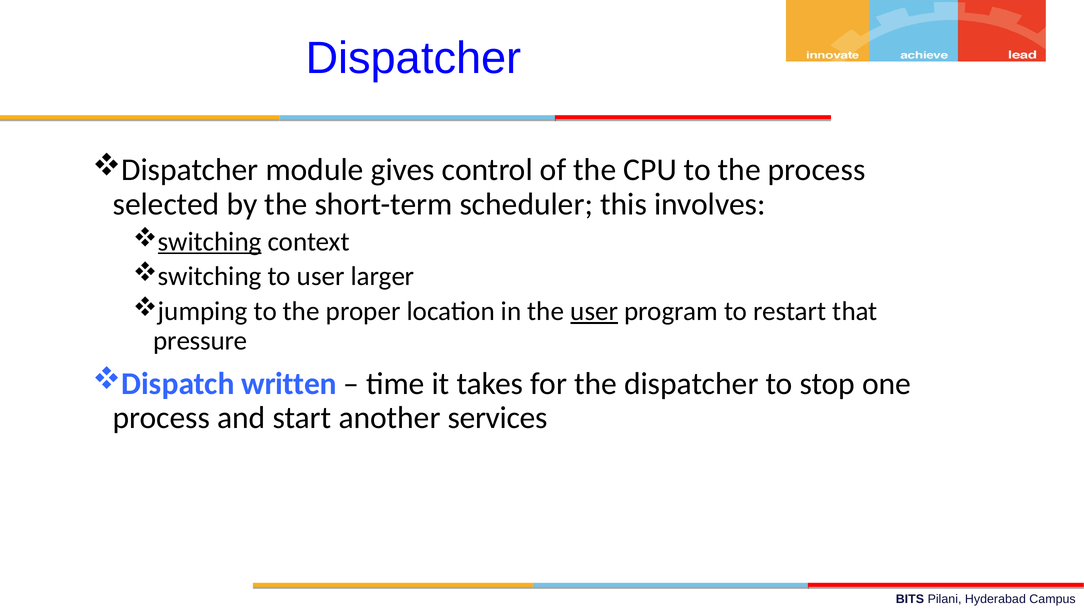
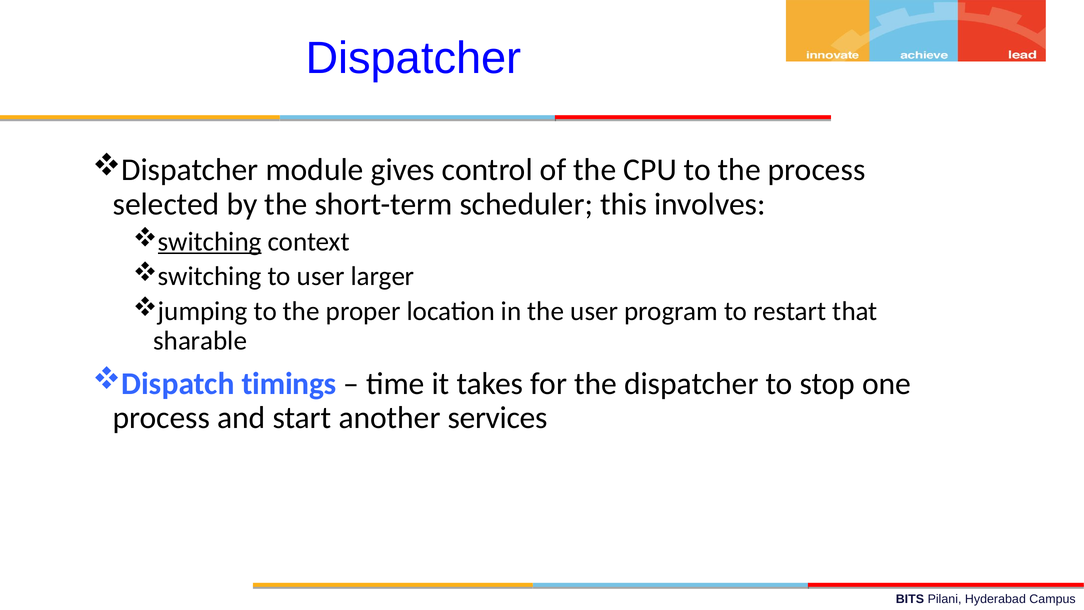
user underline: present -> none (594, 311)
pressure: pressure -> sharable (200, 341)
written: written -> timings (289, 383)
